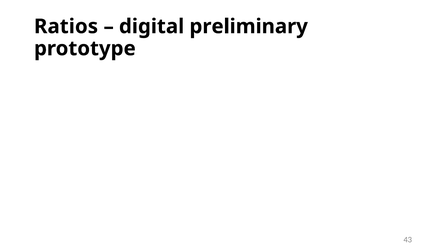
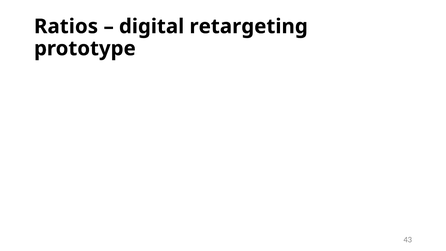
preliminary: preliminary -> retargeting (249, 26)
